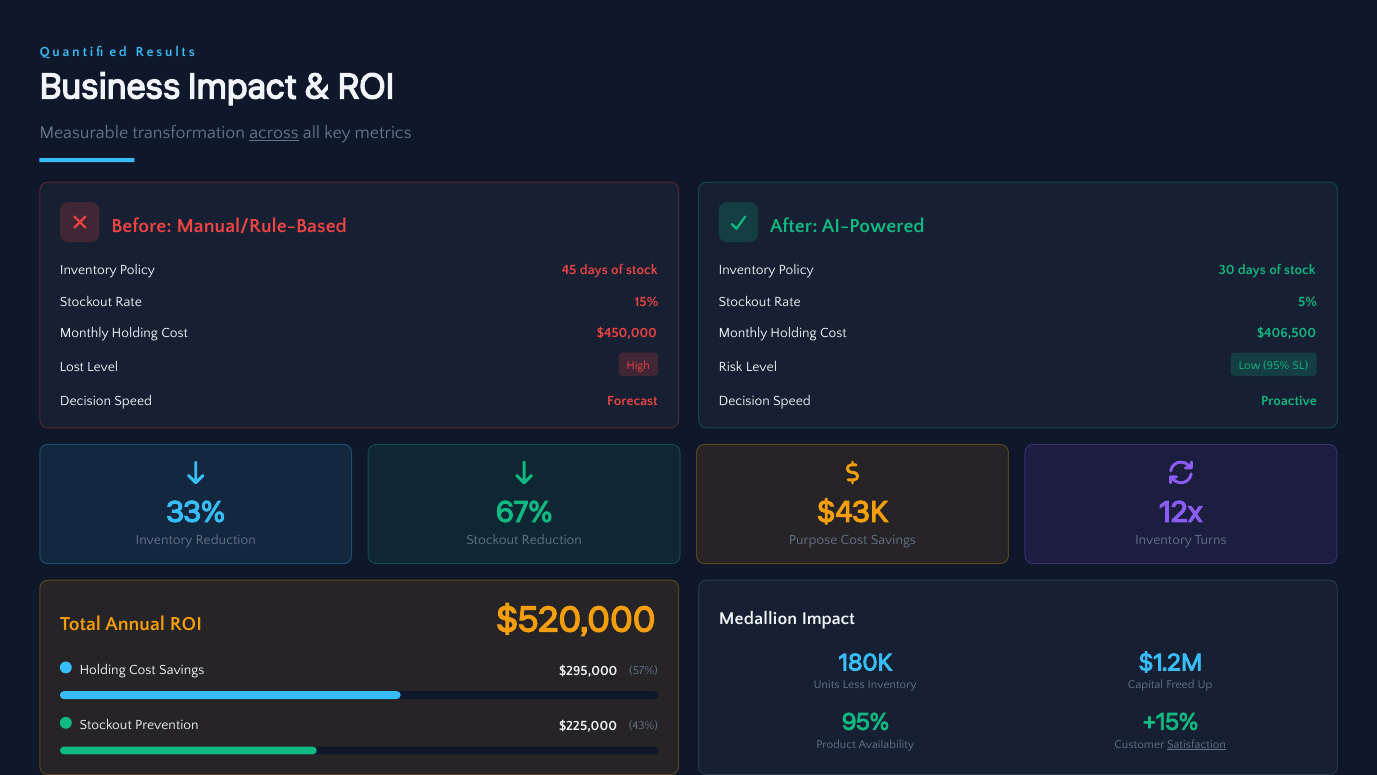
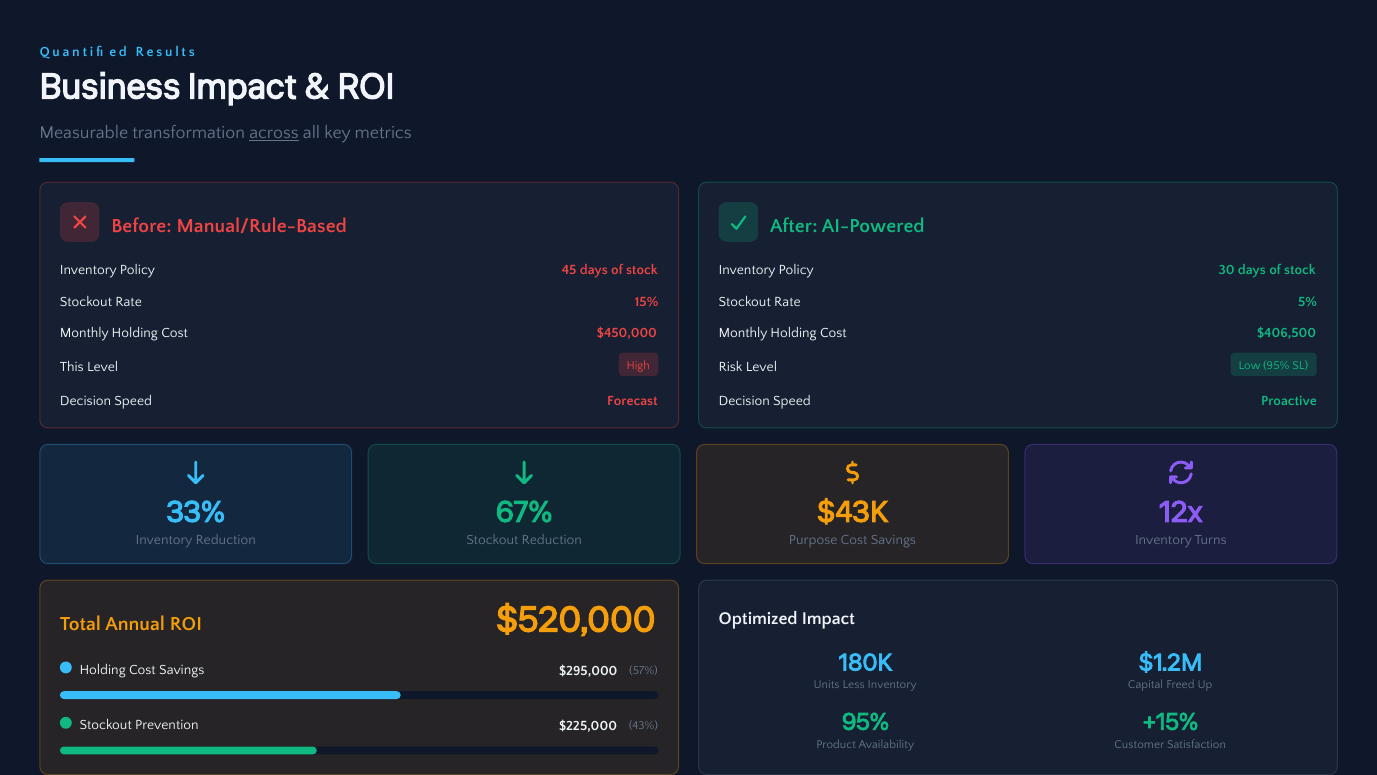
Lost: Lost -> This (72, 367)
Medallion: Medallion -> Optimized (758, 618)
Satisfaction underline: present -> none (1196, 744)
